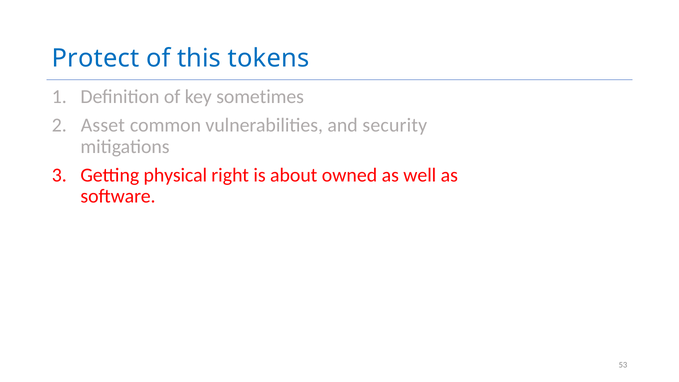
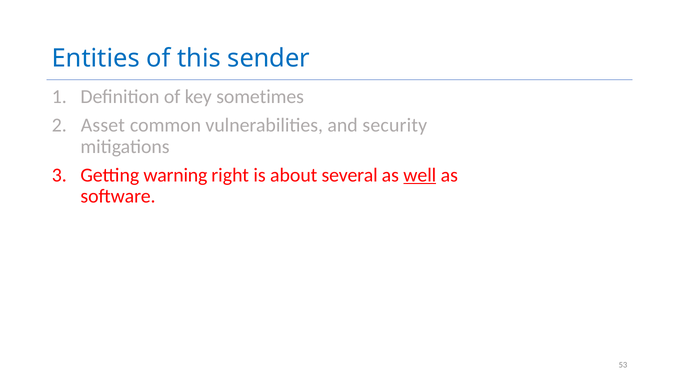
Protect: Protect -> Entities (96, 58)
tokens: tokens -> sender (269, 58)
physical: physical -> warning (175, 175)
owned: owned -> several (350, 175)
well underline: none -> present (420, 175)
